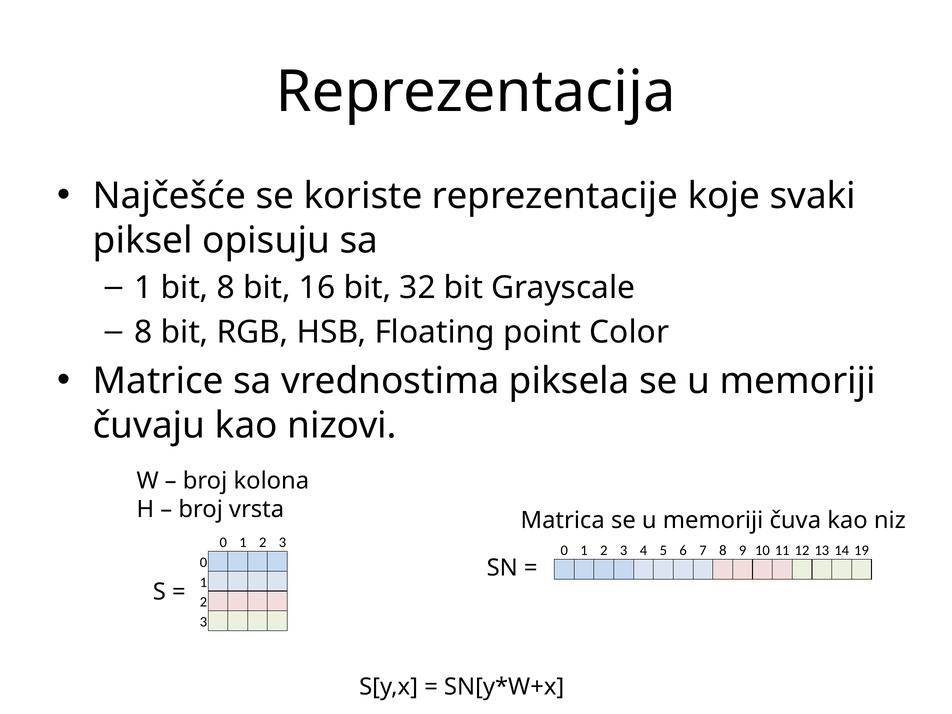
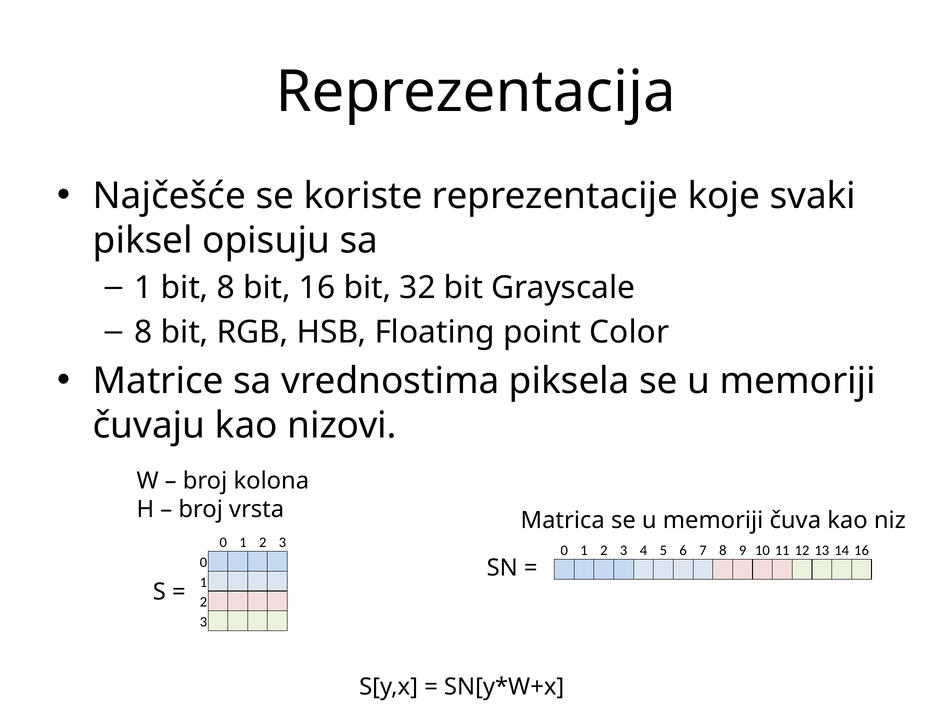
14 19: 19 -> 16 (862, 551)
